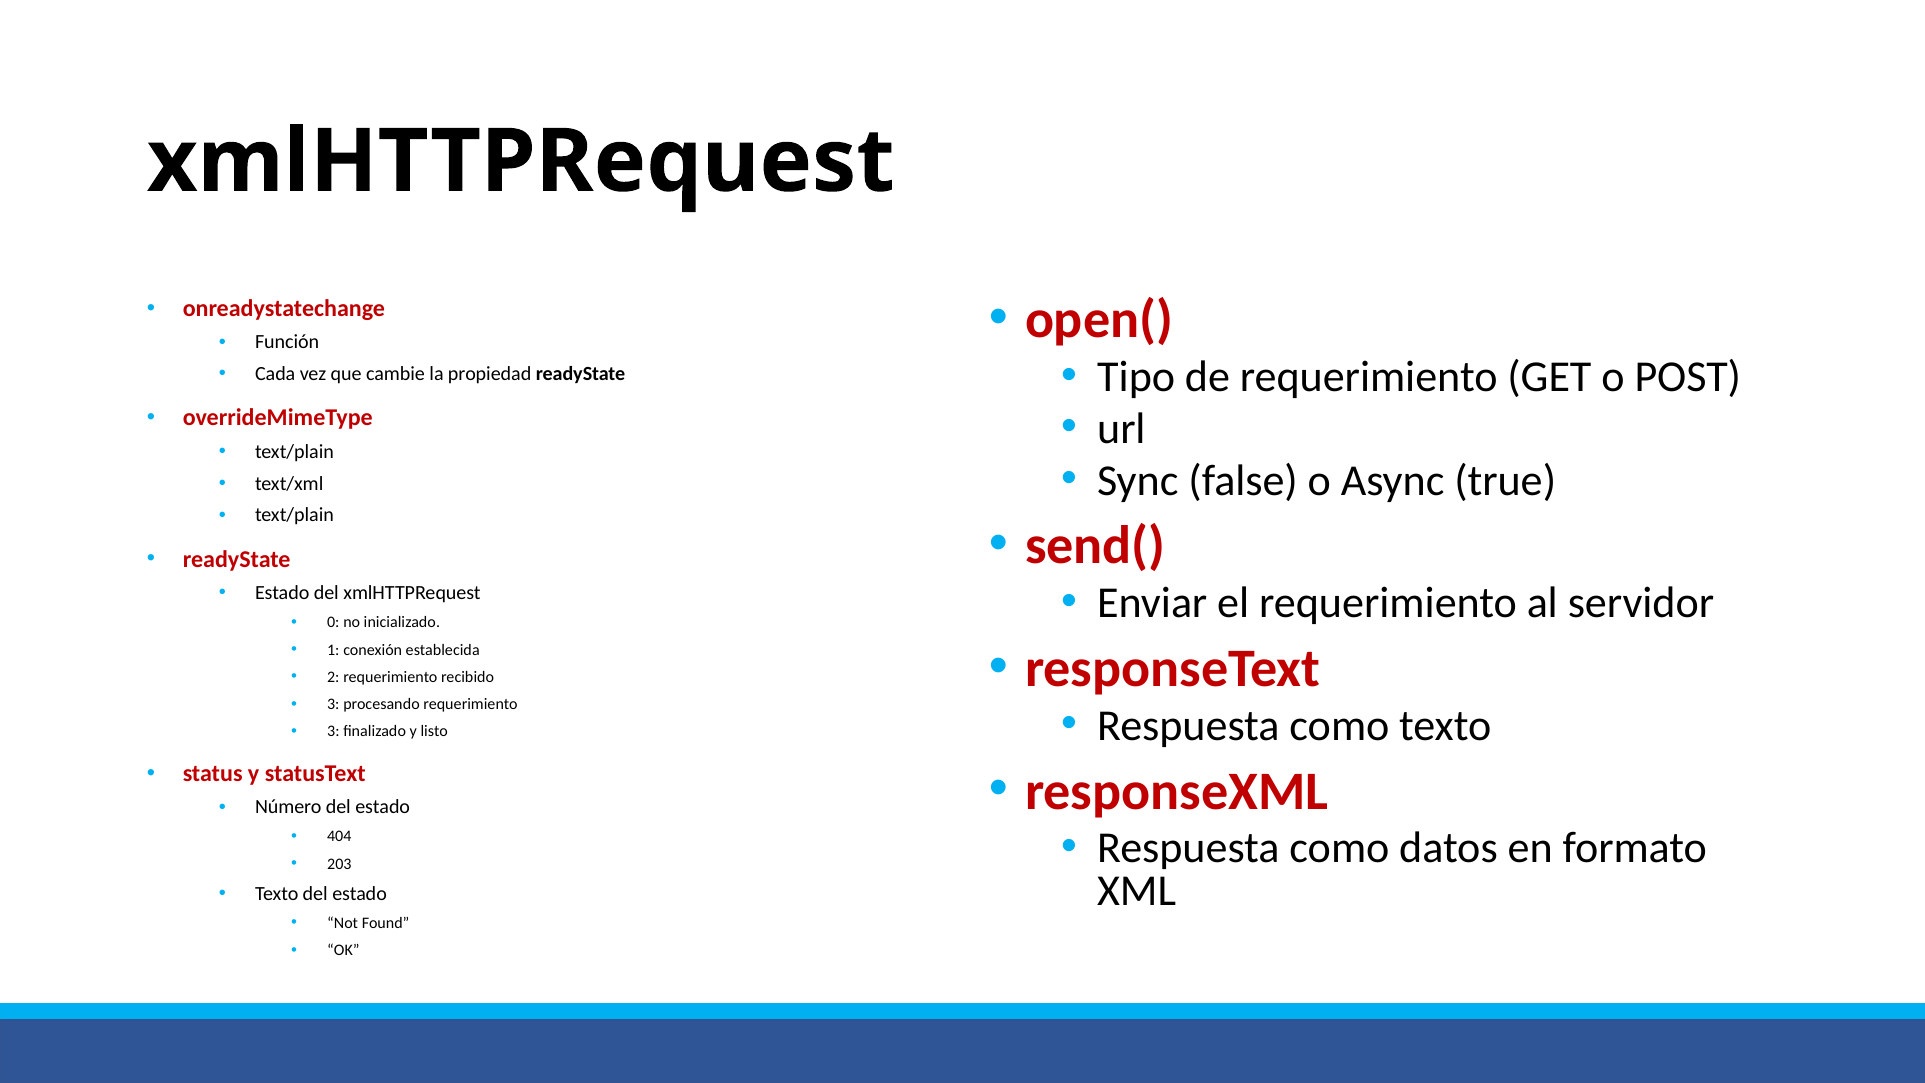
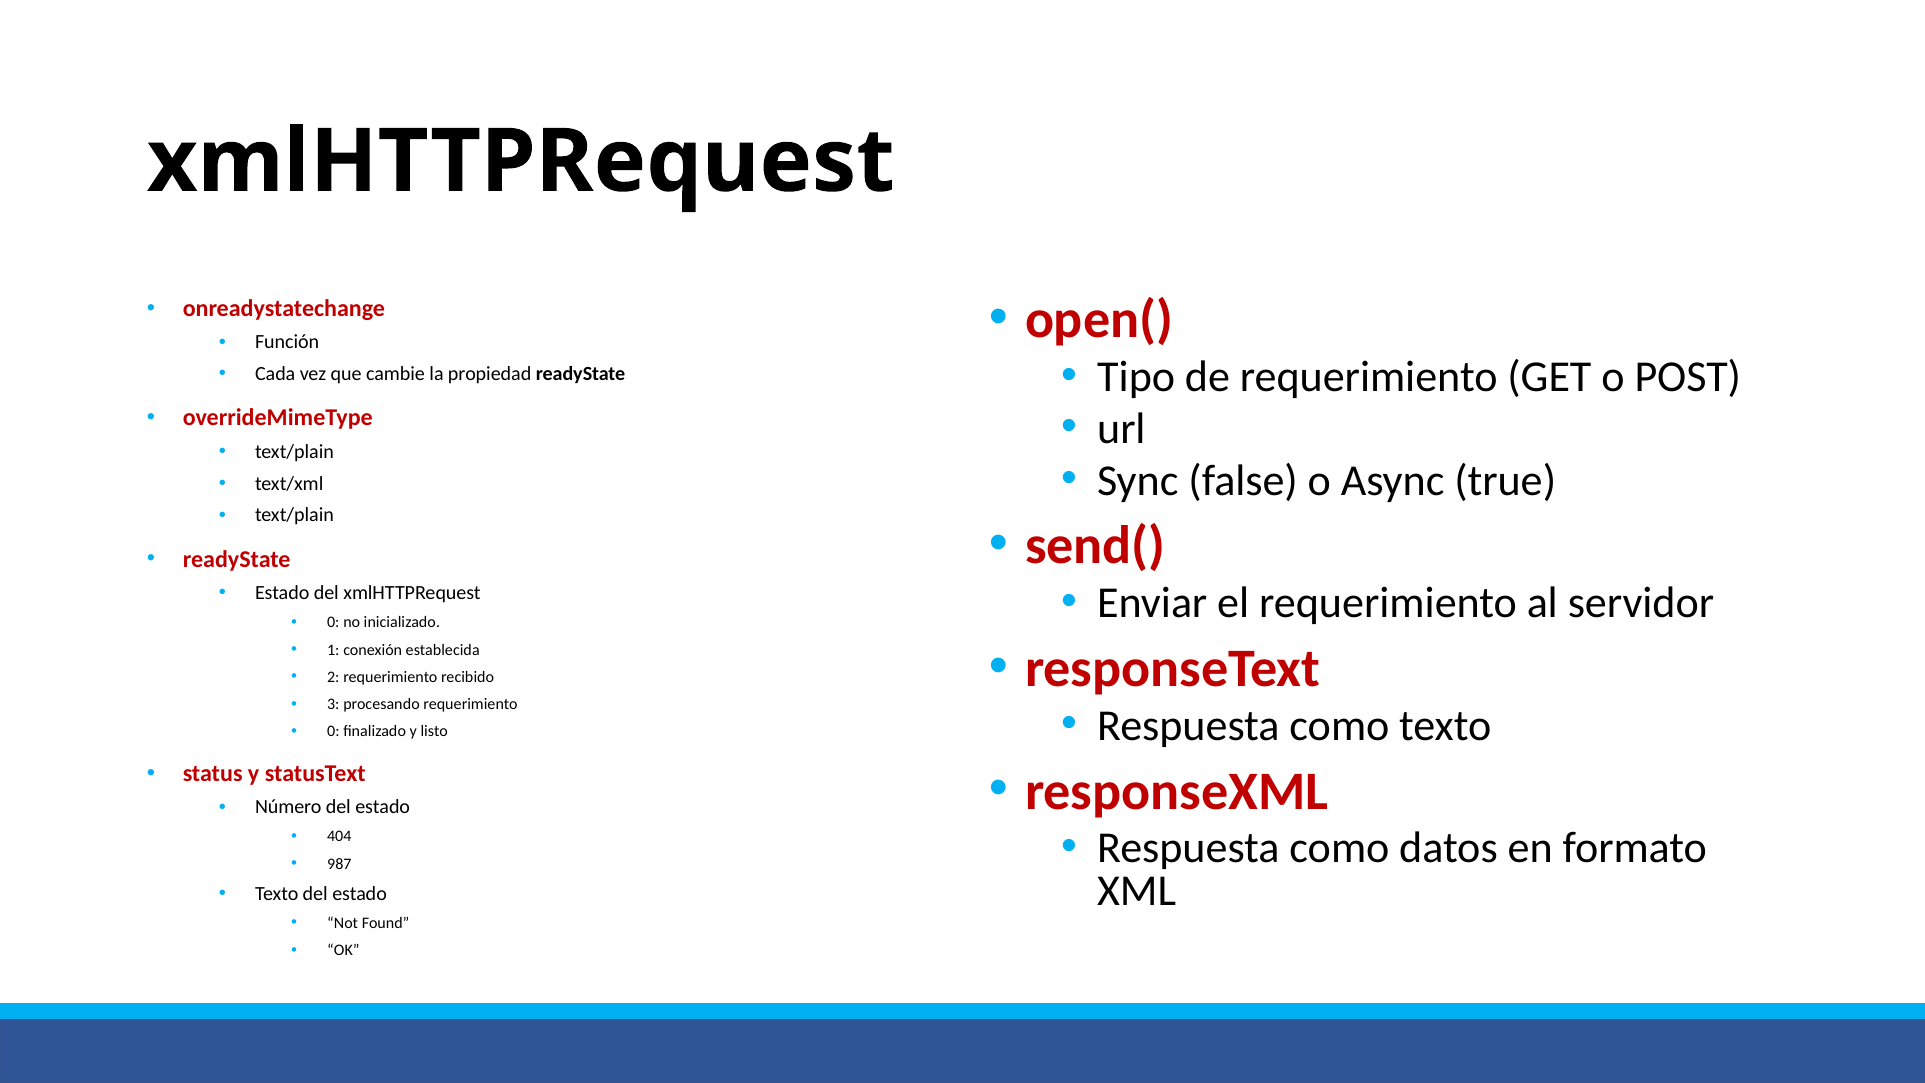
3: 3 -> 0 (333, 731)
203: 203 -> 987 (339, 864)
